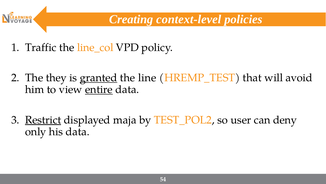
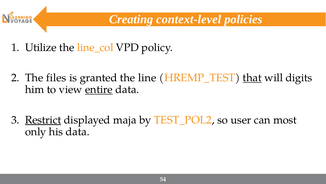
Traffic: Traffic -> Utilize (41, 47)
they: they -> files (56, 78)
granted underline: present -> none (99, 78)
that underline: none -> present (252, 78)
avoid: avoid -> digits (299, 78)
deny: deny -> most (285, 120)
